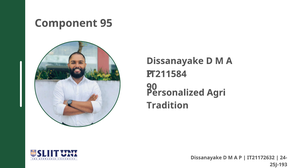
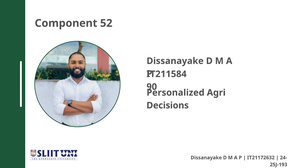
95: 95 -> 52 (106, 23)
Tradition: Tradition -> Decisions (168, 105)
